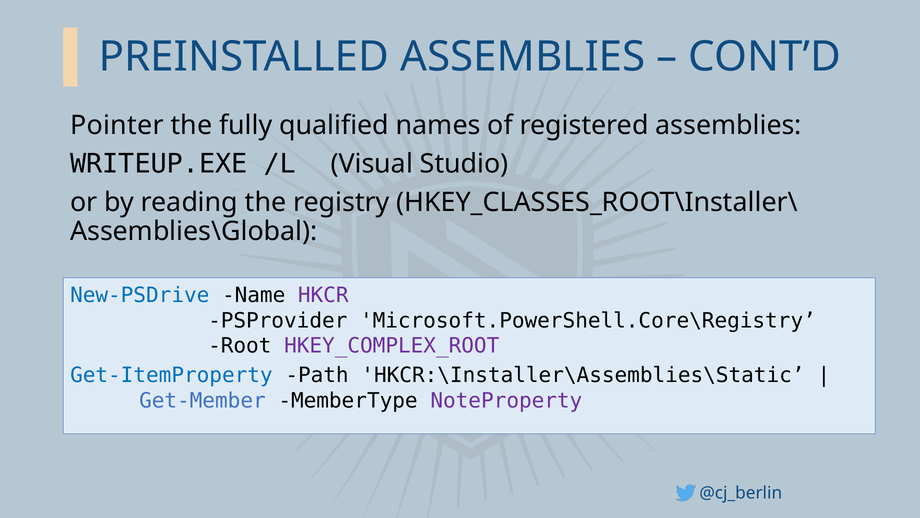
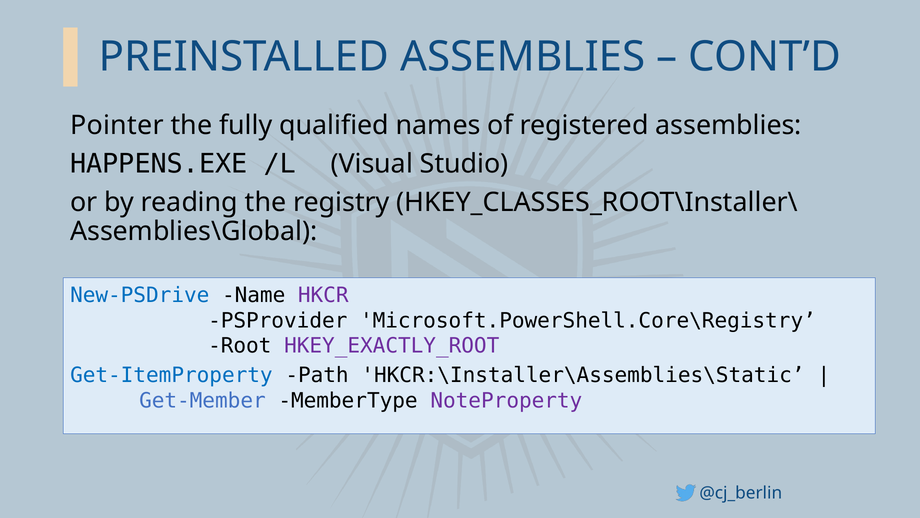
WRITEUP.EXE: WRITEUP.EXE -> HAPPENS.EXE (159, 164)
HKEY_COMPLEX_ROOT: HKEY_COMPLEX_ROOT -> HKEY_EXACTLY_ROOT (392, 346)
